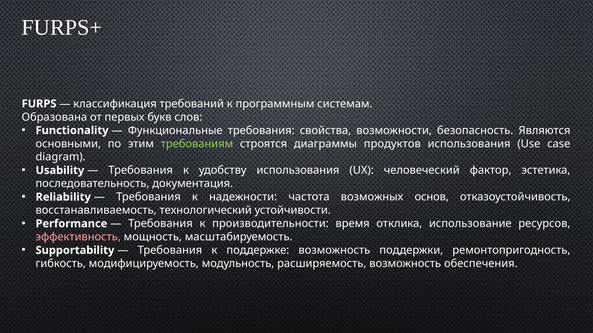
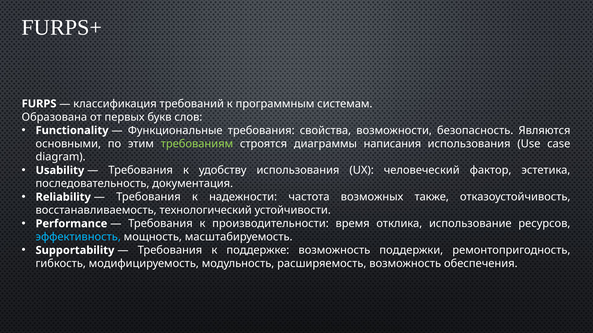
продуктов: продуктов -> написания (392, 144)
основ: основ -> также (432, 197)
эффективность colour: pink -> light blue (78, 237)
